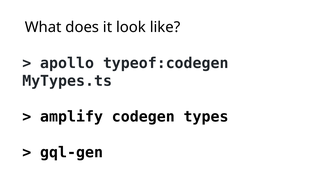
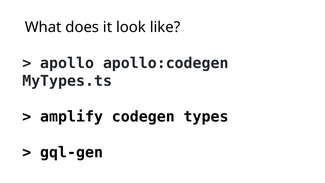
typeof:codegen: typeof:codegen -> apollo:codegen (166, 63)
